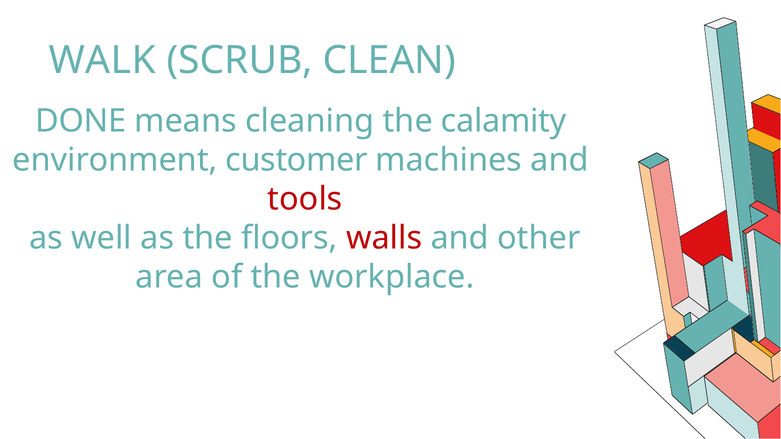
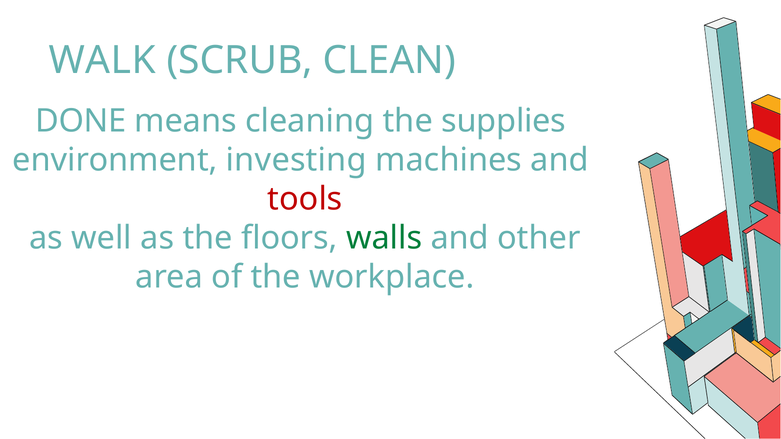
calamity: calamity -> supplies (504, 121)
customer: customer -> investing (296, 160)
walls colour: red -> green (384, 238)
